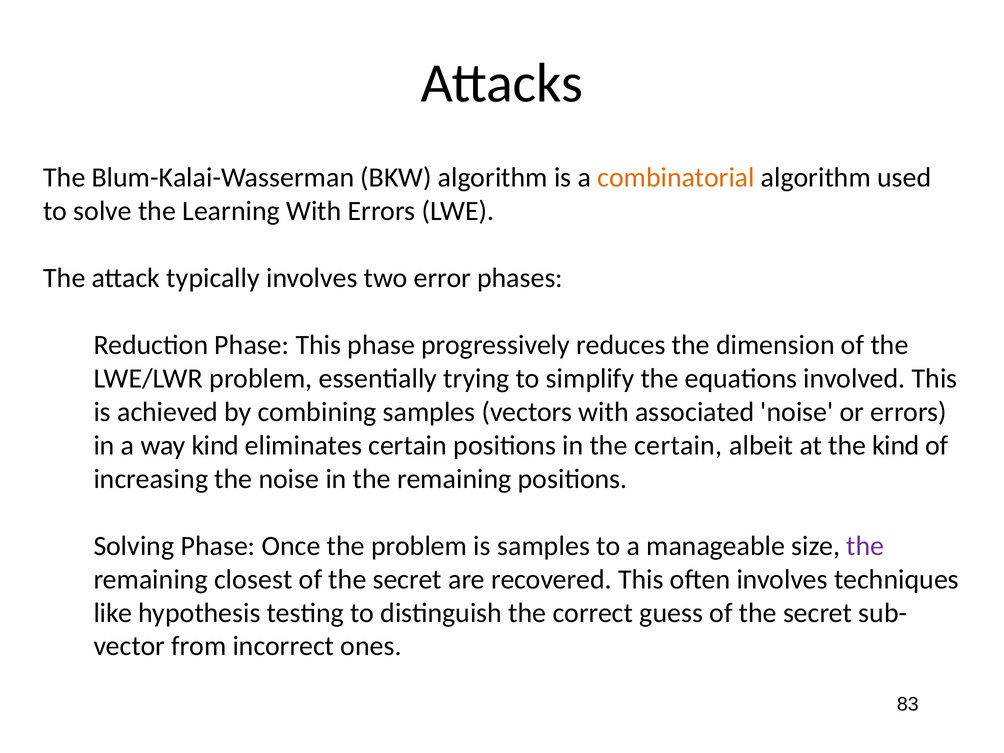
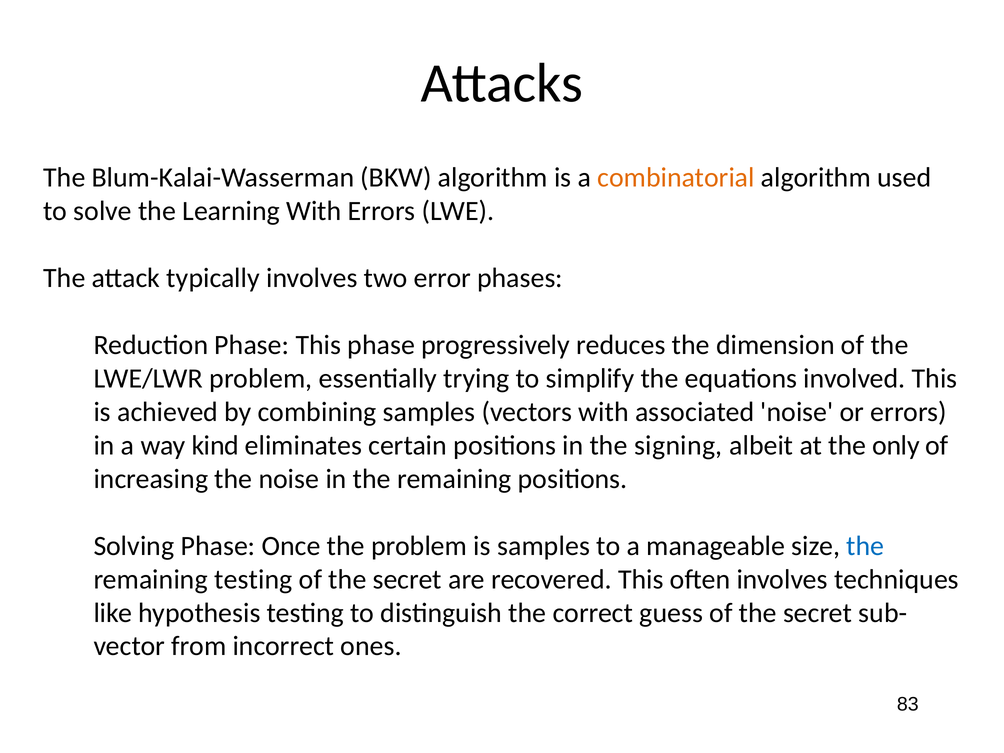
the certain: certain -> signing (678, 445)
the kind: kind -> only (896, 445)
the colour: purple -> blue (865, 546)
remaining closest: closest -> testing (253, 579)
